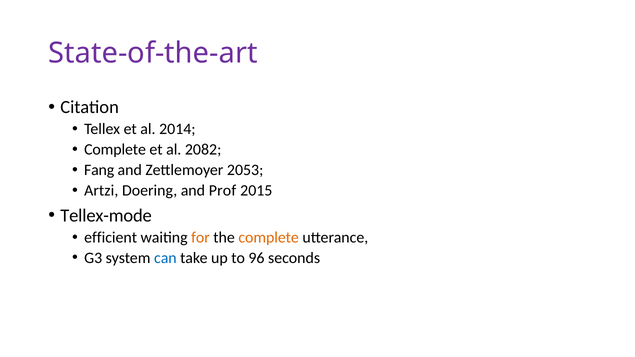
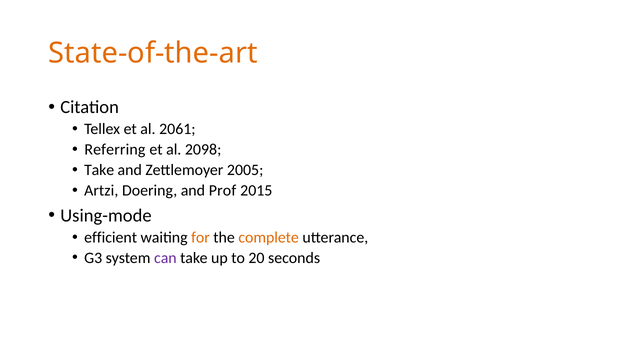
State-of-the-art colour: purple -> orange (153, 53)
2014: 2014 -> 2061 (177, 129)
Complete: Complete -> Referring (115, 150)
2082: 2082 -> 2098 (203, 150)
Fang: Fang -> Take (99, 170)
2053: 2053 -> 2005 (245, 170)
Tellex-mode: Tellex-mode -> Using-mode (106, 216)
can colour: blue -> purple (165, 258)
96: 96 -> 20 (256, 258)
